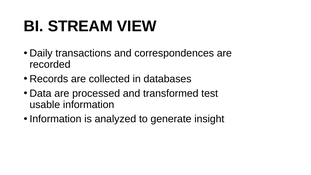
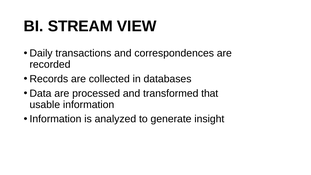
test: test -> that (210, 93)
